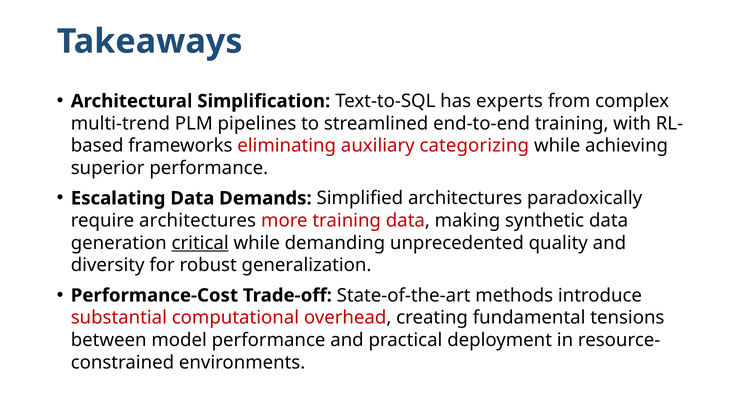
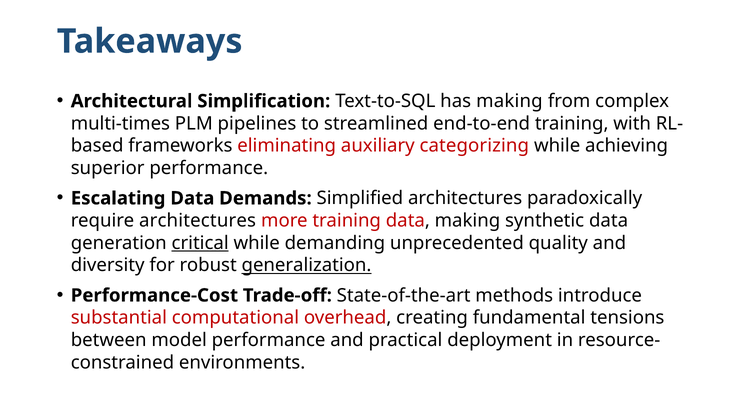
has experts: experts -> making (509, 101)
multi-trend: multi-trend -> multi-times (120, 123)
generalization underline: none -> present (307, 265)
